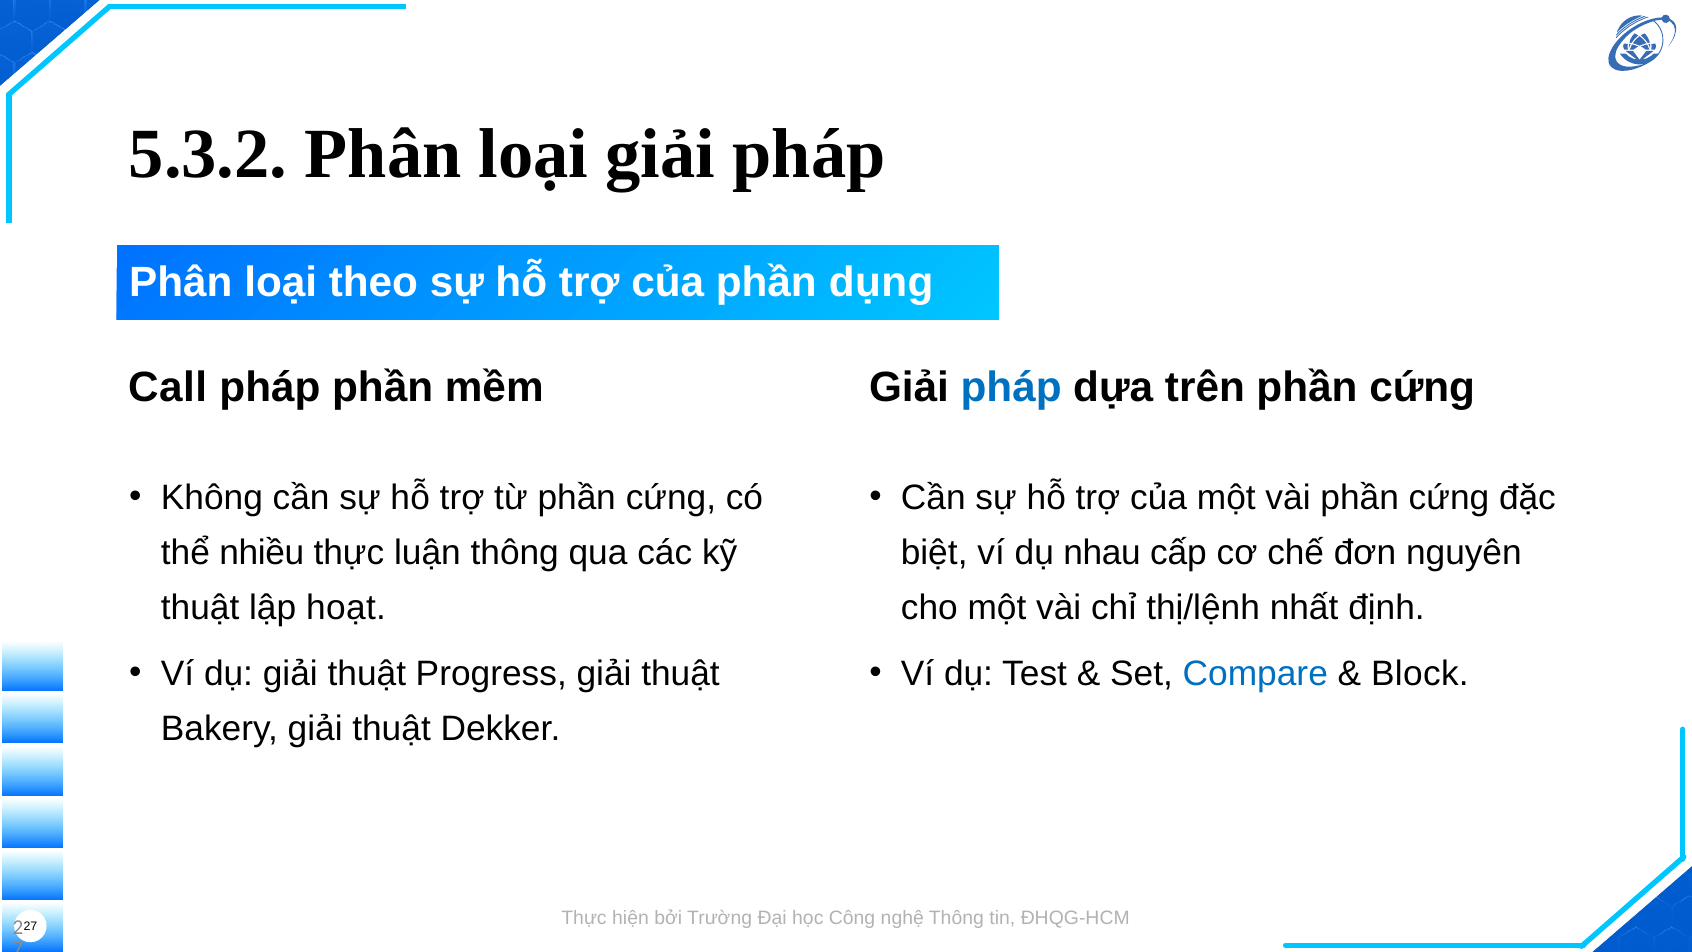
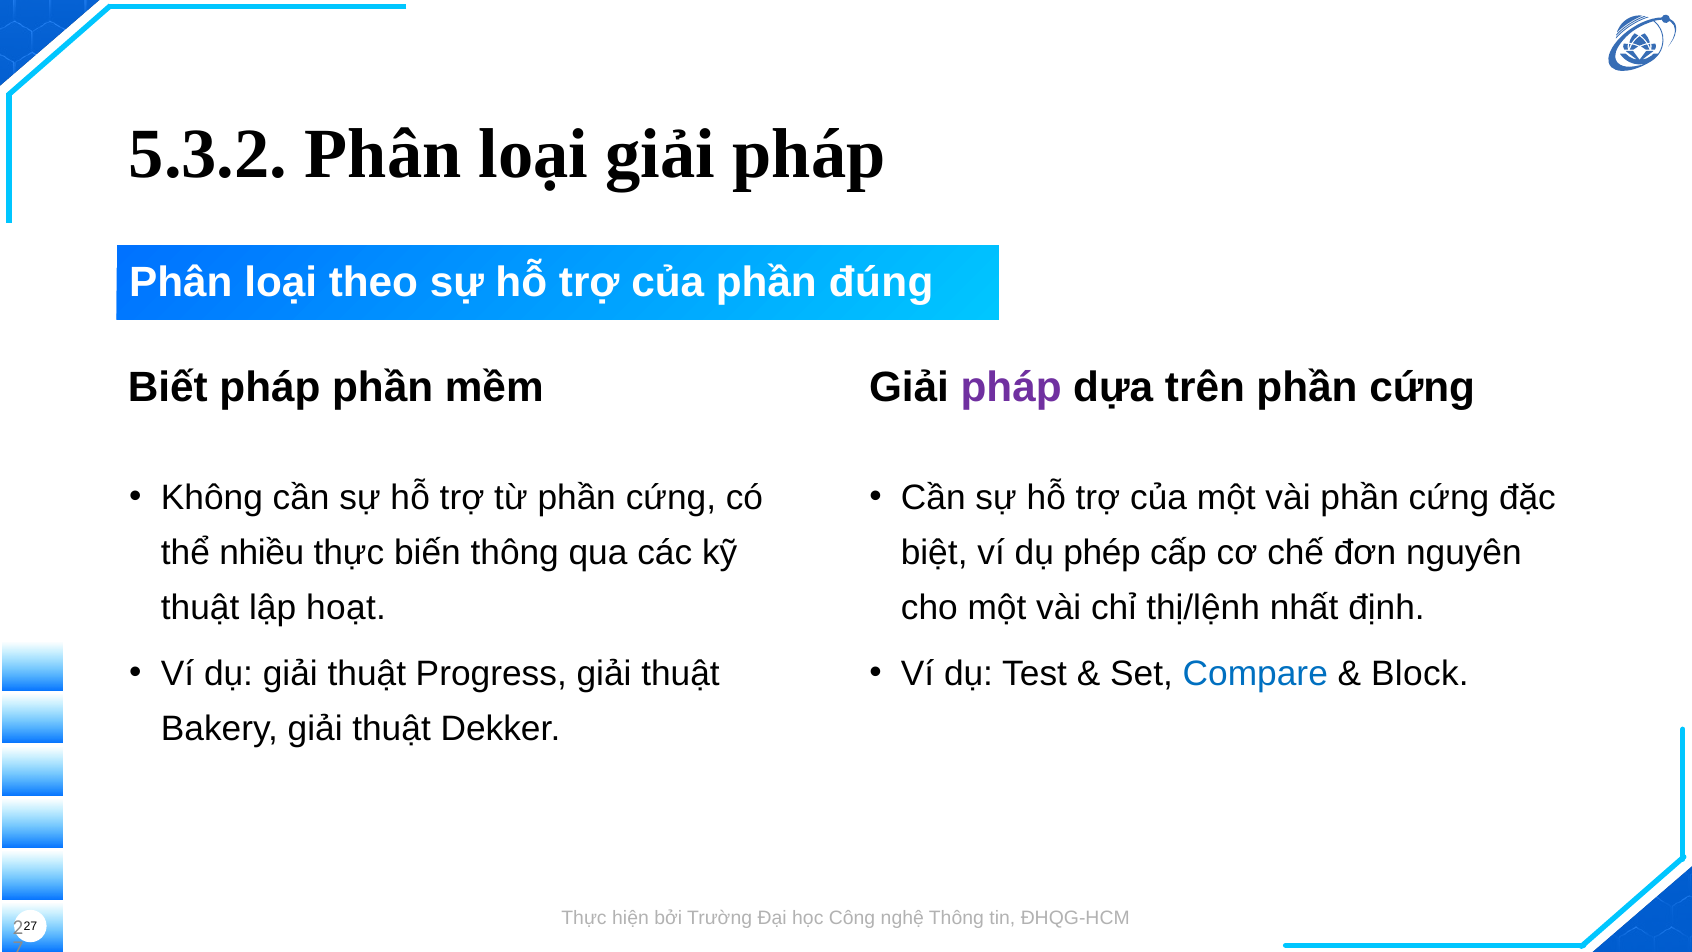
dụng: dụng -> đúng (881, 282)
Call: Call -> Biết (168, 388)
pháp colour: blue -> purple (1011, 388)
luận: luận -> biến (427, 553)
nhau: nhau -> phép (1102, 553)
